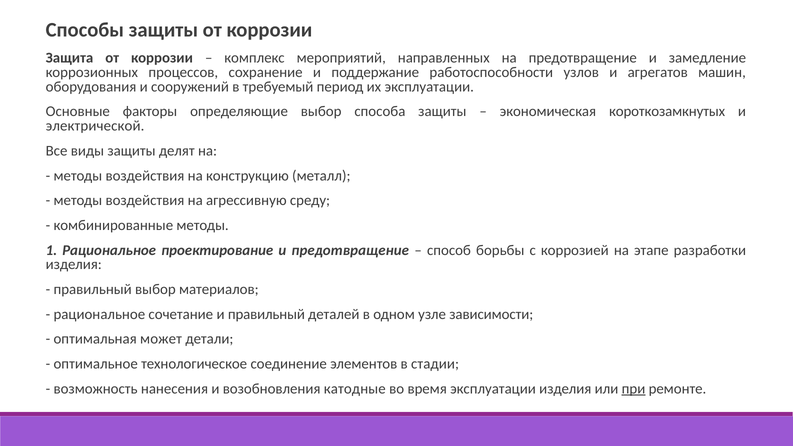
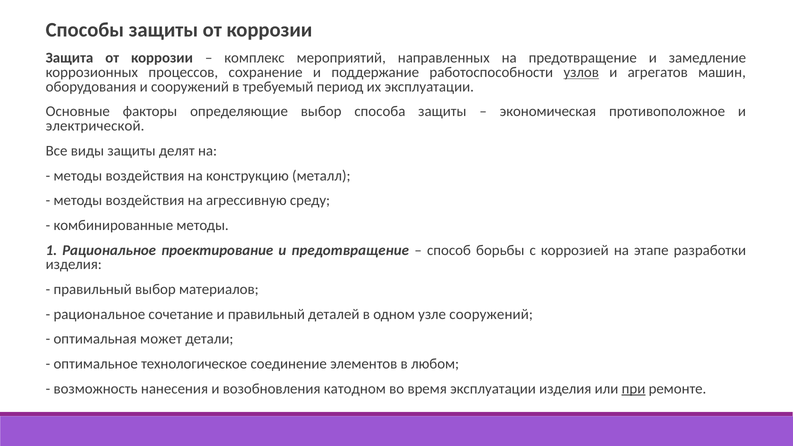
узлов underline: none -> present (581, 72)
короткозамкнутых: короткозамкнутых -> противоположное (667, 112)
узле зависимости: зависимости -> сооружений (491, 314)
стадии: стадии -> любом (435, 364)
катодные: катодные -> катодном (355, 389)
